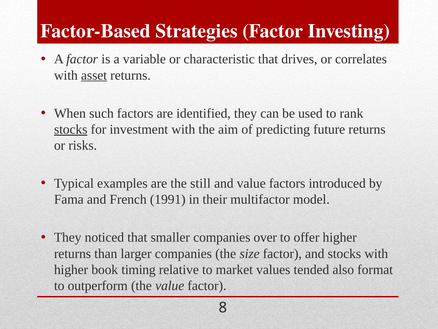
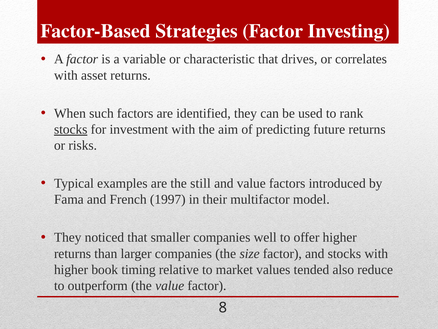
asset underline: present -> none (94, 75)
1991: 1991 -> 1997 (168, 199)
over: over -> well (265, 237)
format: format -> reduce (375, 269)
